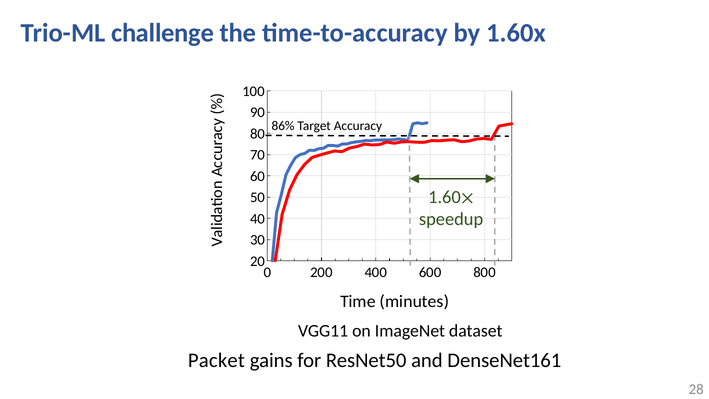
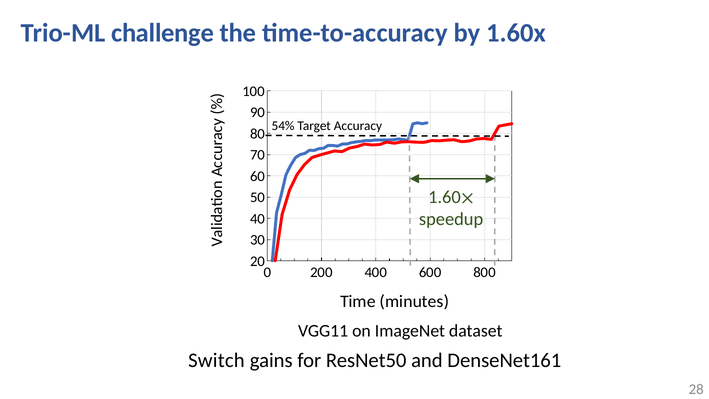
86%: 86% -> 54% (283, 126)
Packet: Packet -> Switch (216, 360)
